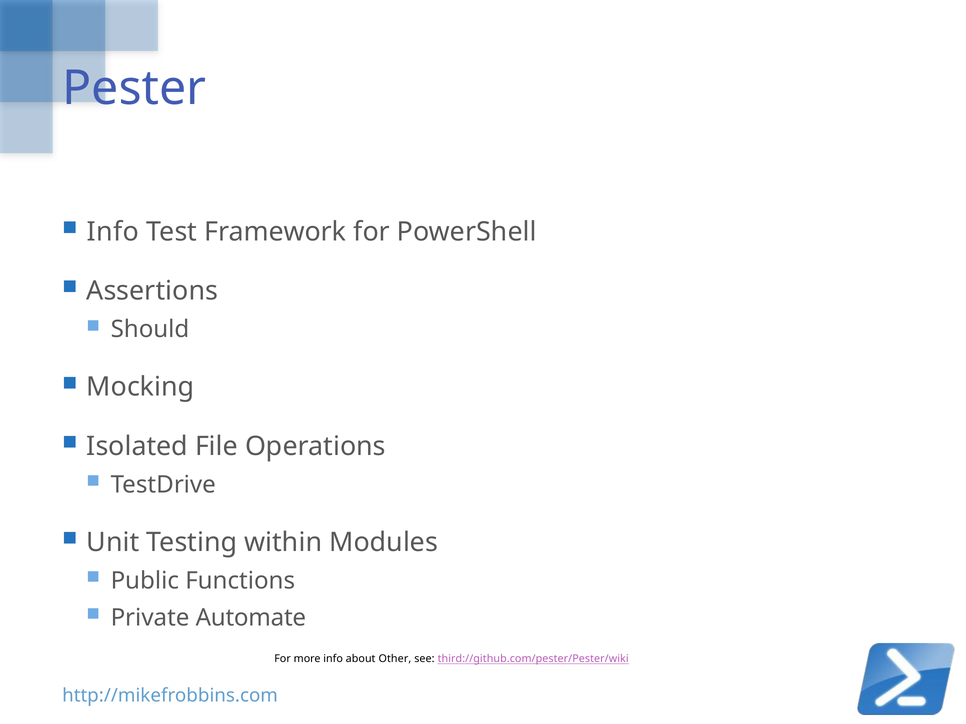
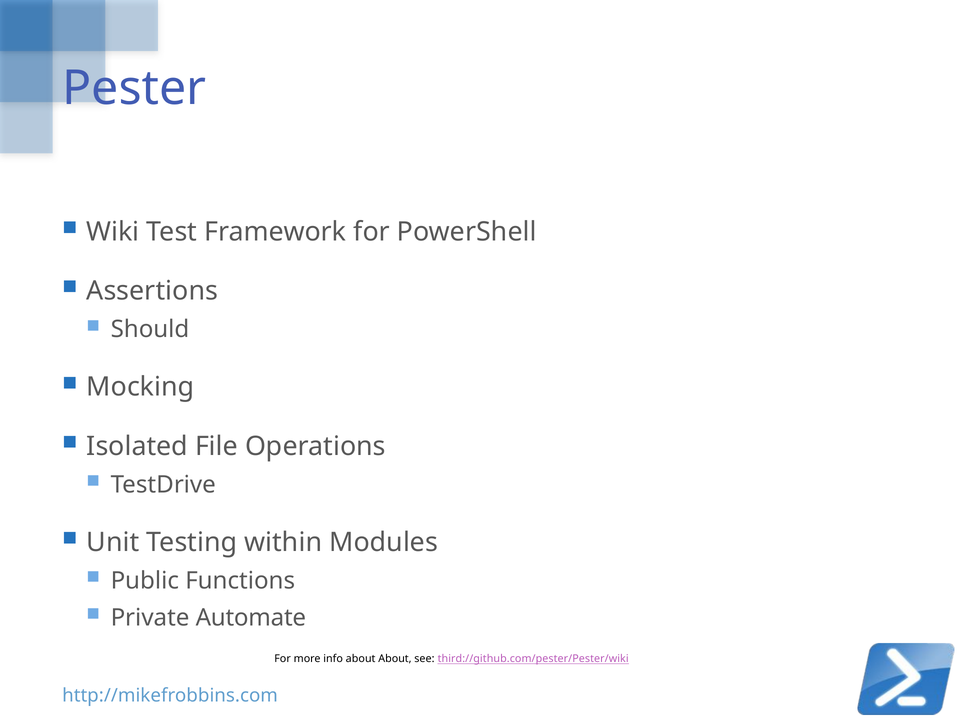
Info: Info -> Wiki (113, 232)
about Other: Other -> About (395, 659)
